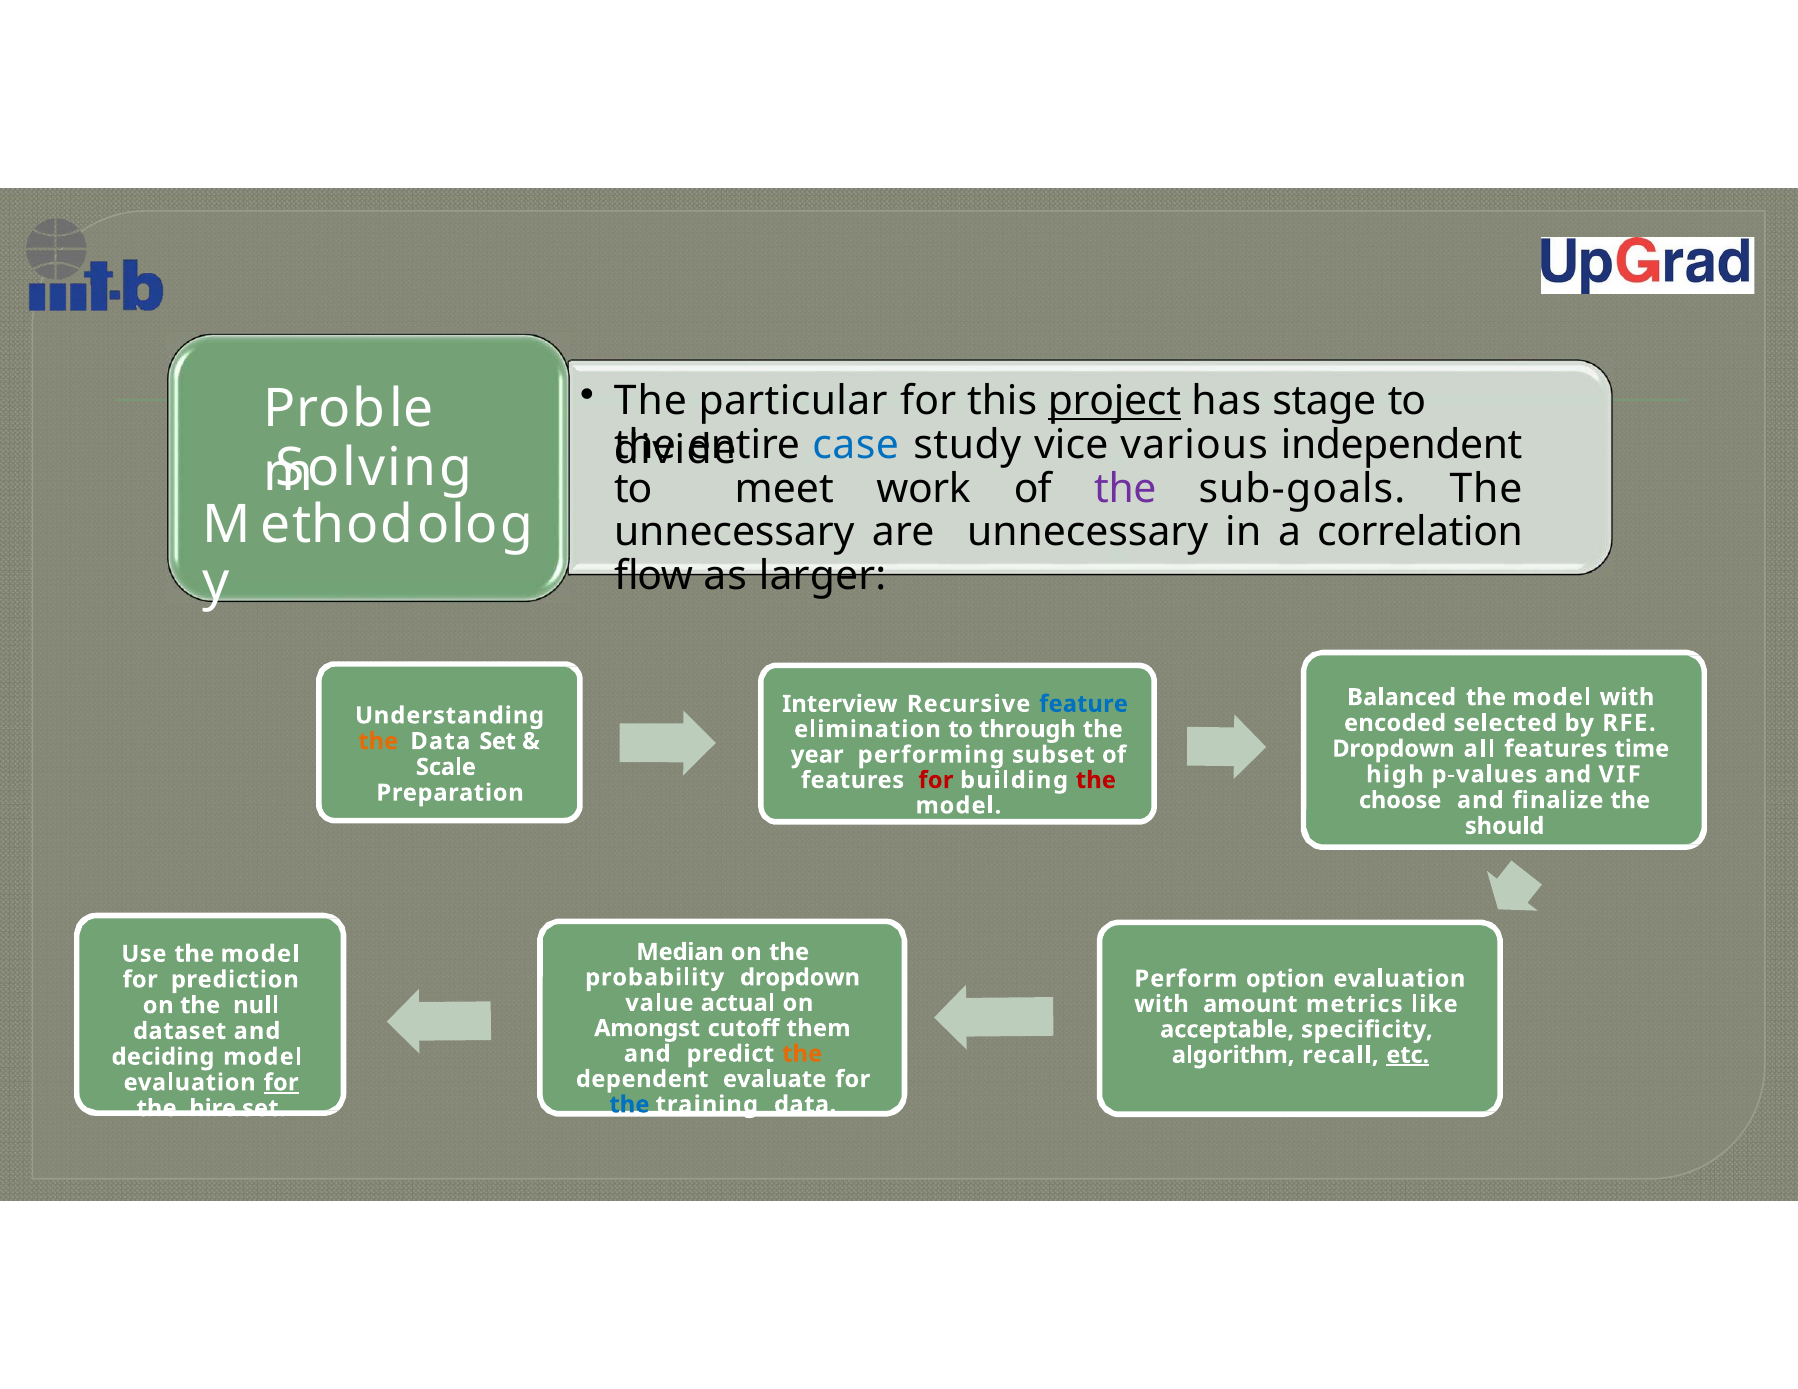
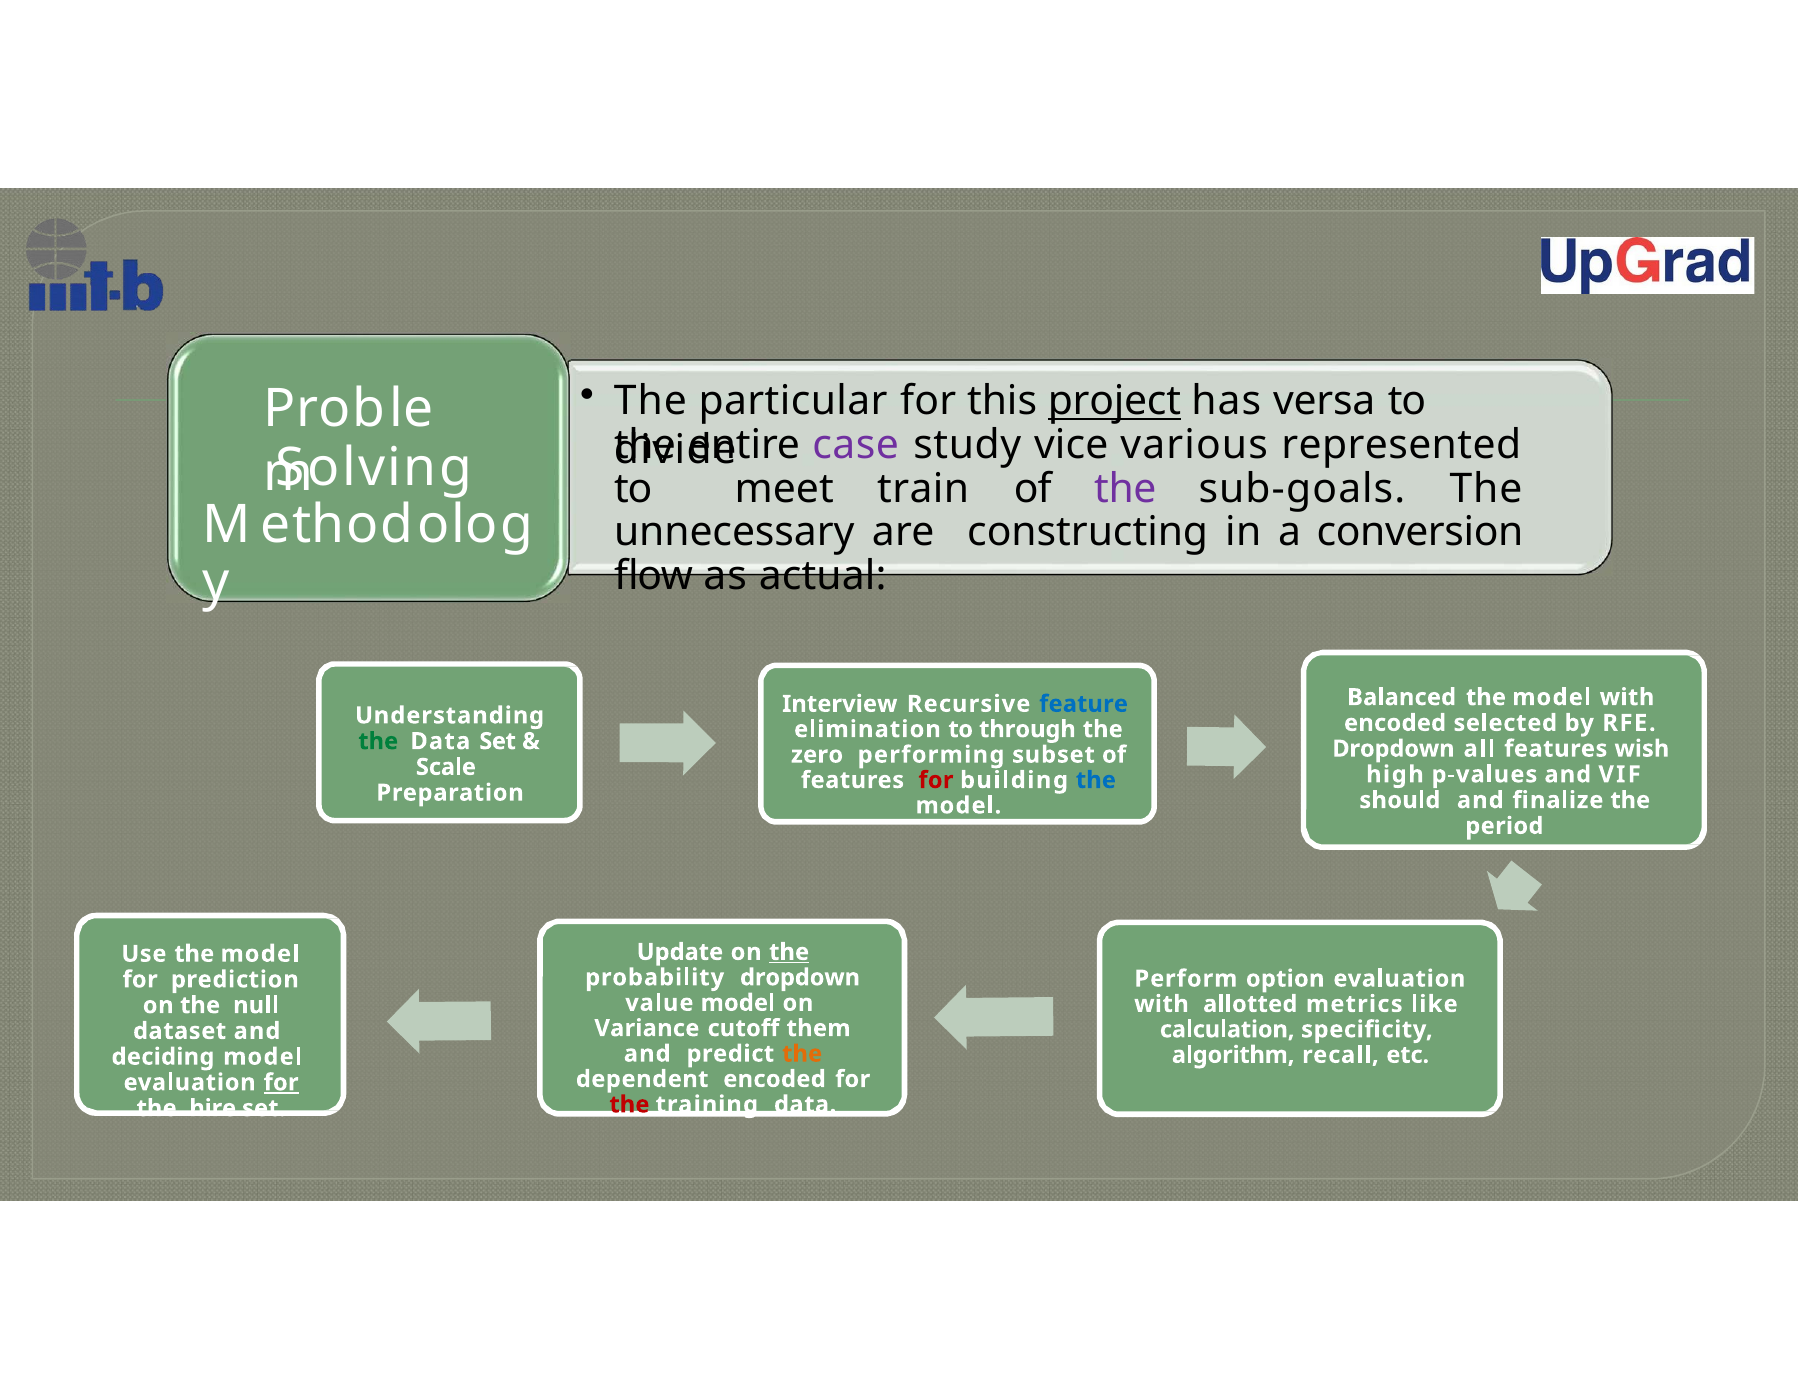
stage: stage -> versa (1324, 401)
case colour: blue -> purple (856, 445)
independent: independent -> represented (1401, 445)
work: work -> train (923, 489)
are unnecessary: unnecessary -> constructing (1088, 533)
correlation: correlation -> conversion (1420, 533)
larger: larger -> actual (823, 576)
the colour: orange -> green (378, 742)
time: time -> wish (1642, 749)
year: year -> zero (817, 755)
the colour: red -> blue (1096, 780)
choose: choose -> should (1400, 800)
should: should -> period (1504, 826)
Median: Median -> Update (680, 952)
the underline: none -> present (789, 952)
value actual: actual -> model (738, 1003)
amount: amount -> allotted (1250, 1004)
Amongst: Amongst -> Variance (647, 1029)
acceptable: acceptable -> calculation (1227, 1030)
etc underline: present -> none (1408, 1055)
dependent evaluate: evaluate -> encoded (774, 1079)
the colour: blue -> red (629, 1105)
